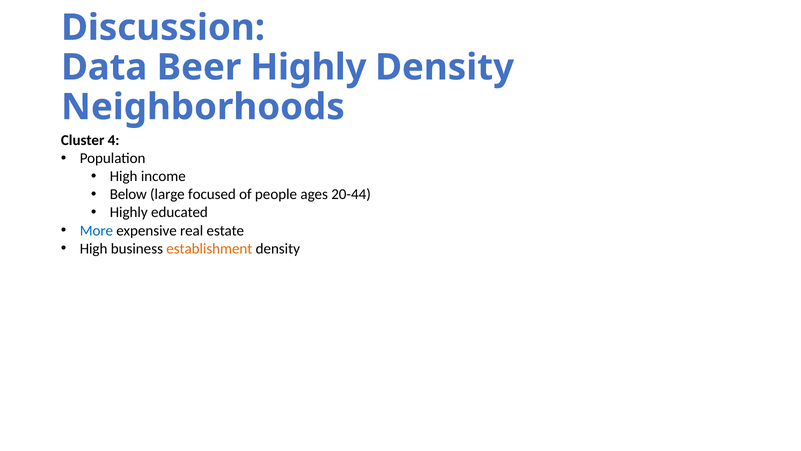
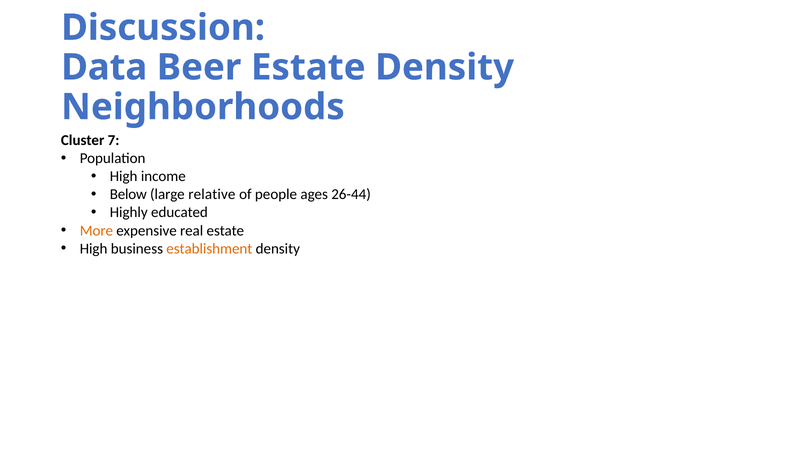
Beer Highly: Highly -> Estate (308, 67)
4: 4 -> 7 (114, 140)
focused: focused -> relative (212, 194)
20-44: 20-44 -> 26-44 (351, 194)
More colour: blue -> orange (96, 230)
